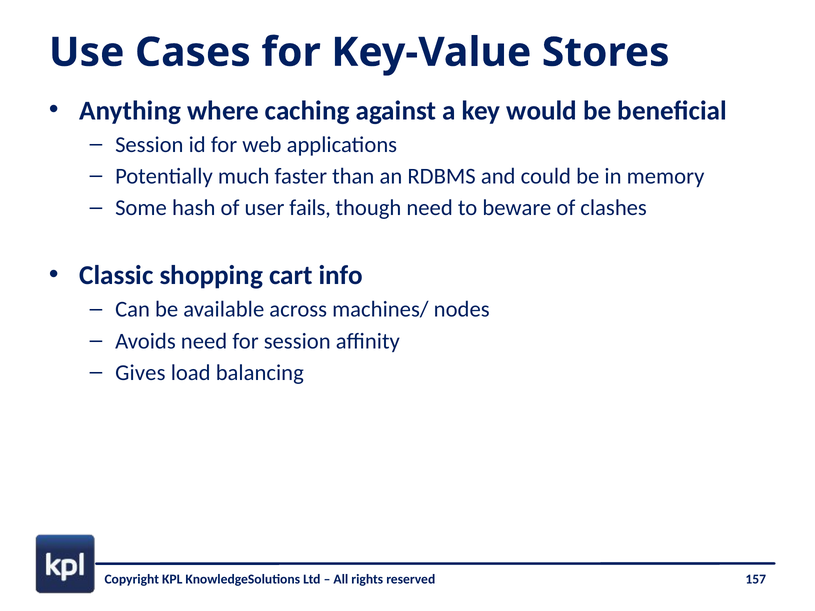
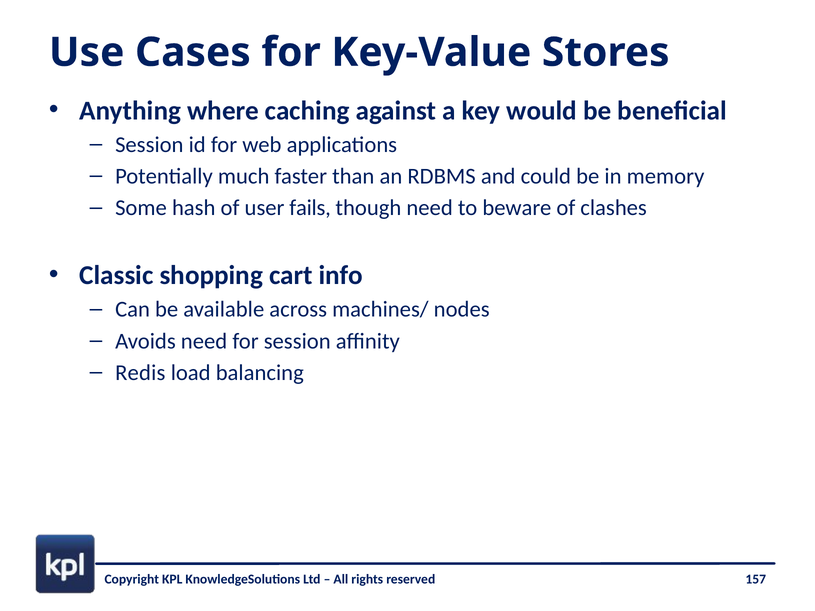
Gives: Gives -> Redis (140, 373)
